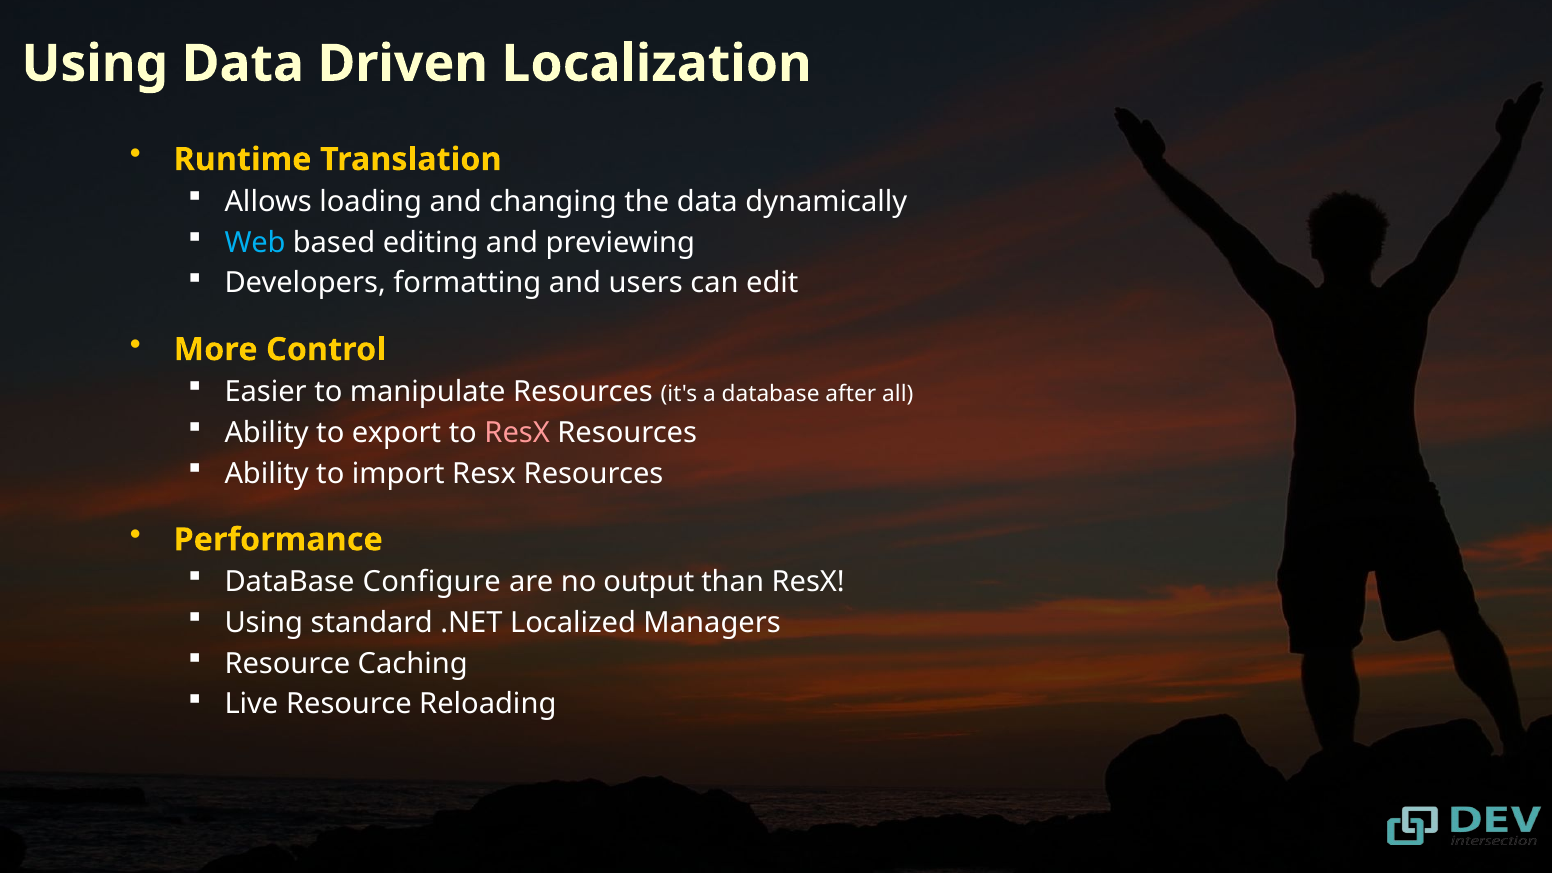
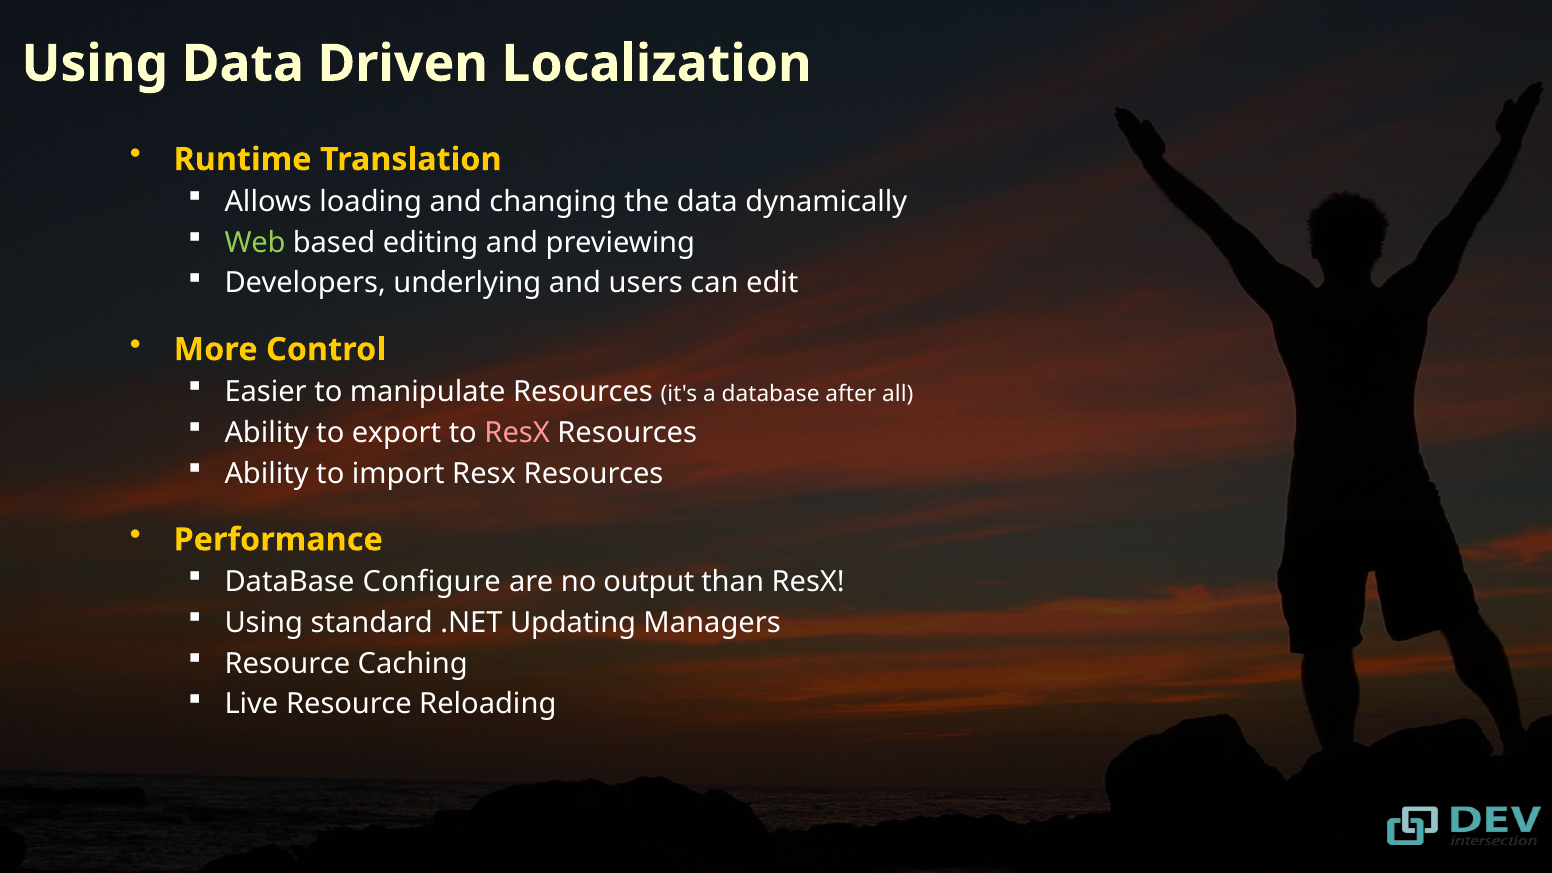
Web colour: light blue -> light green (255, 243)
formatting: formatting -> underlying (467, 283)
Localized: Localized -> Updating (573, 623)
